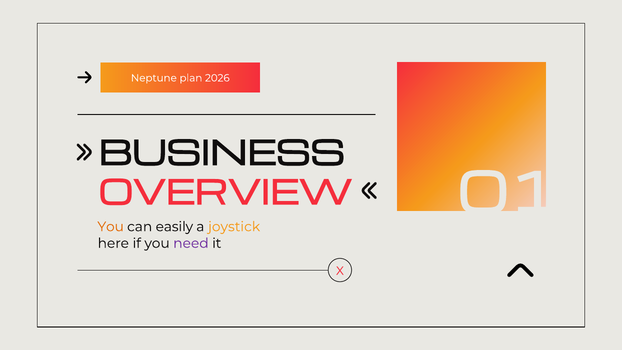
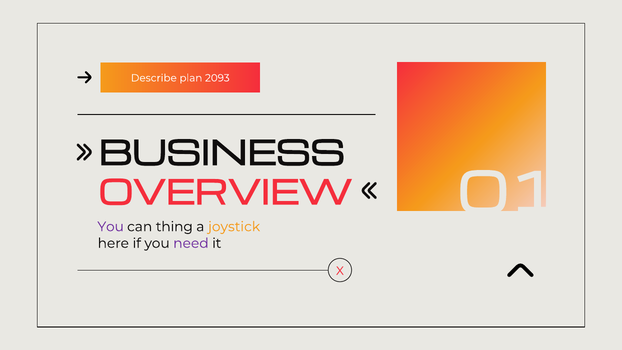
Neptune: Neptune -> Describe (154, 78)
2026: 2026 -> 2093 (217, 78)
You colour: orange -> purple (111, 227)
easily: easily -> thing (174, 227)
